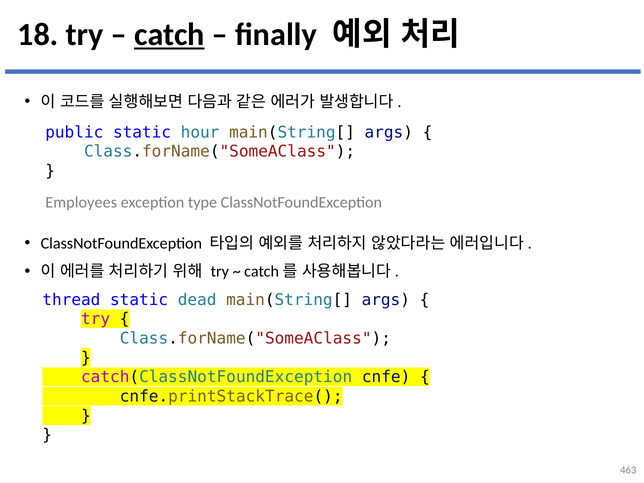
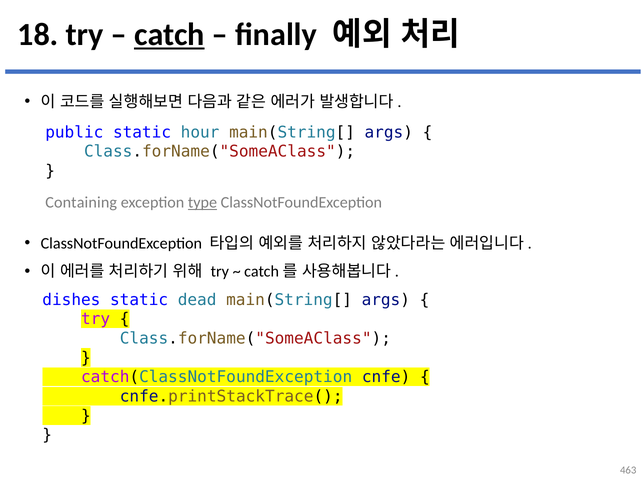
Employees: Employees -> Containing (81, 203)
type underline: none -> present (202, 203)
thread: thread -> dishes (71, 300)
